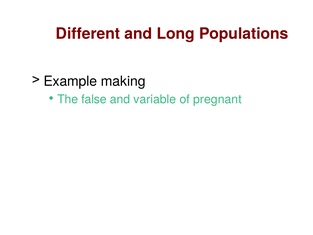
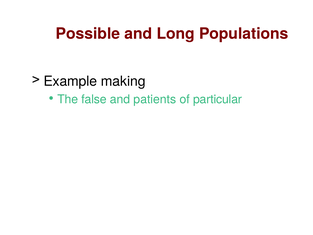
Different: Different -> Possible (88, 34)
variable: variable -> patients (155, 99)
pregnant: pregnant -> particular (218, 99)
